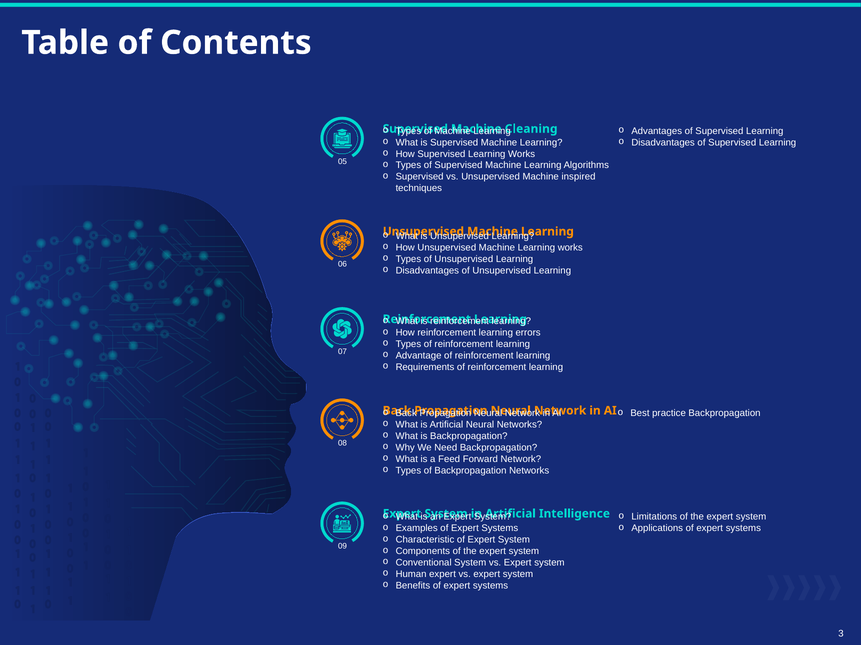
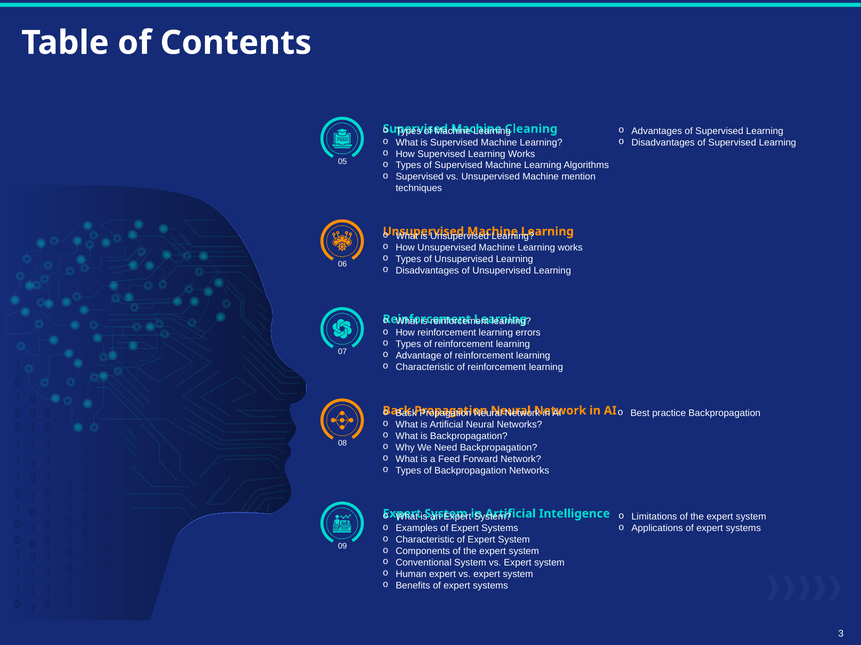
inspired: inspired -> mention (579, 177)
Requirements: Requirements -> Characteristic (425, 367)
